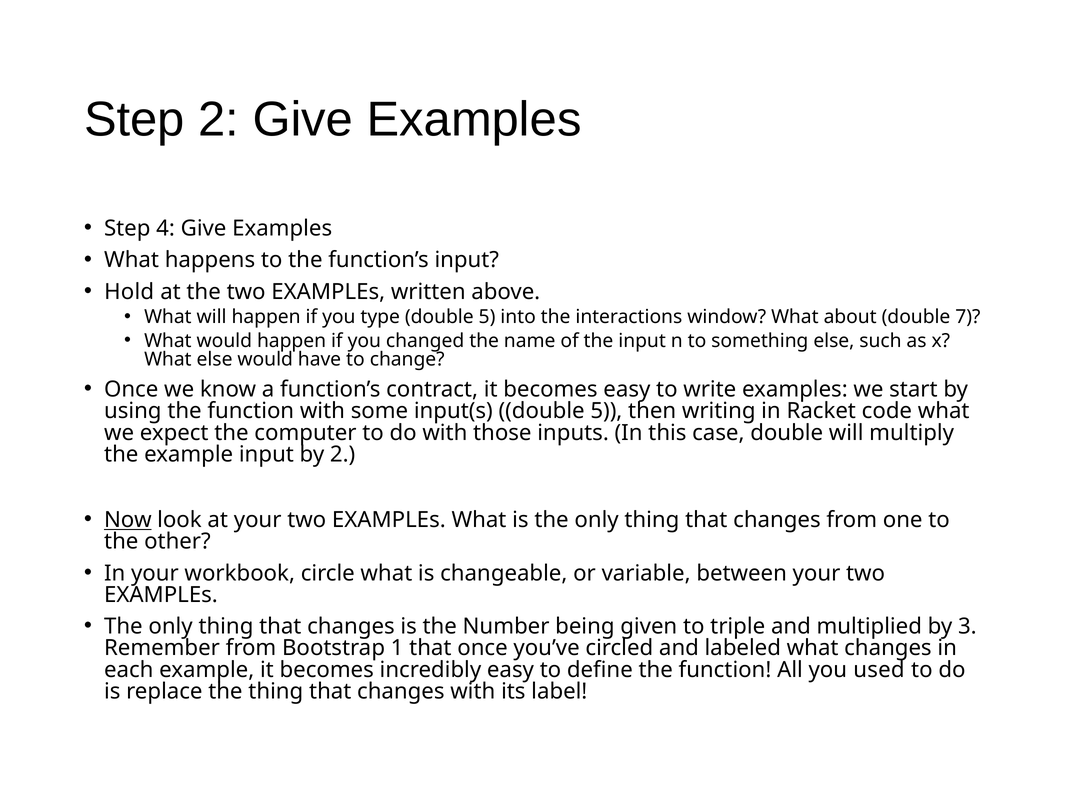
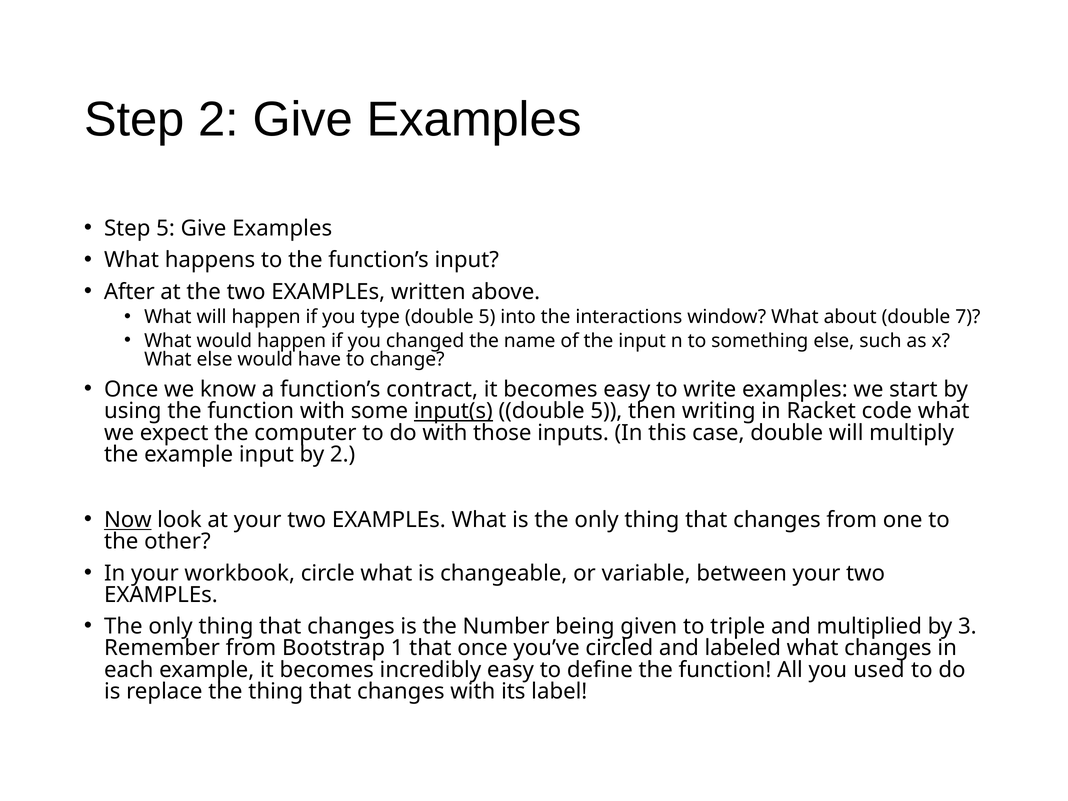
Step 4: 4 -> 5 (166, 229)
Hold: Hold -> After (129, 292)
input(s underline: none -> present (453, 411)
